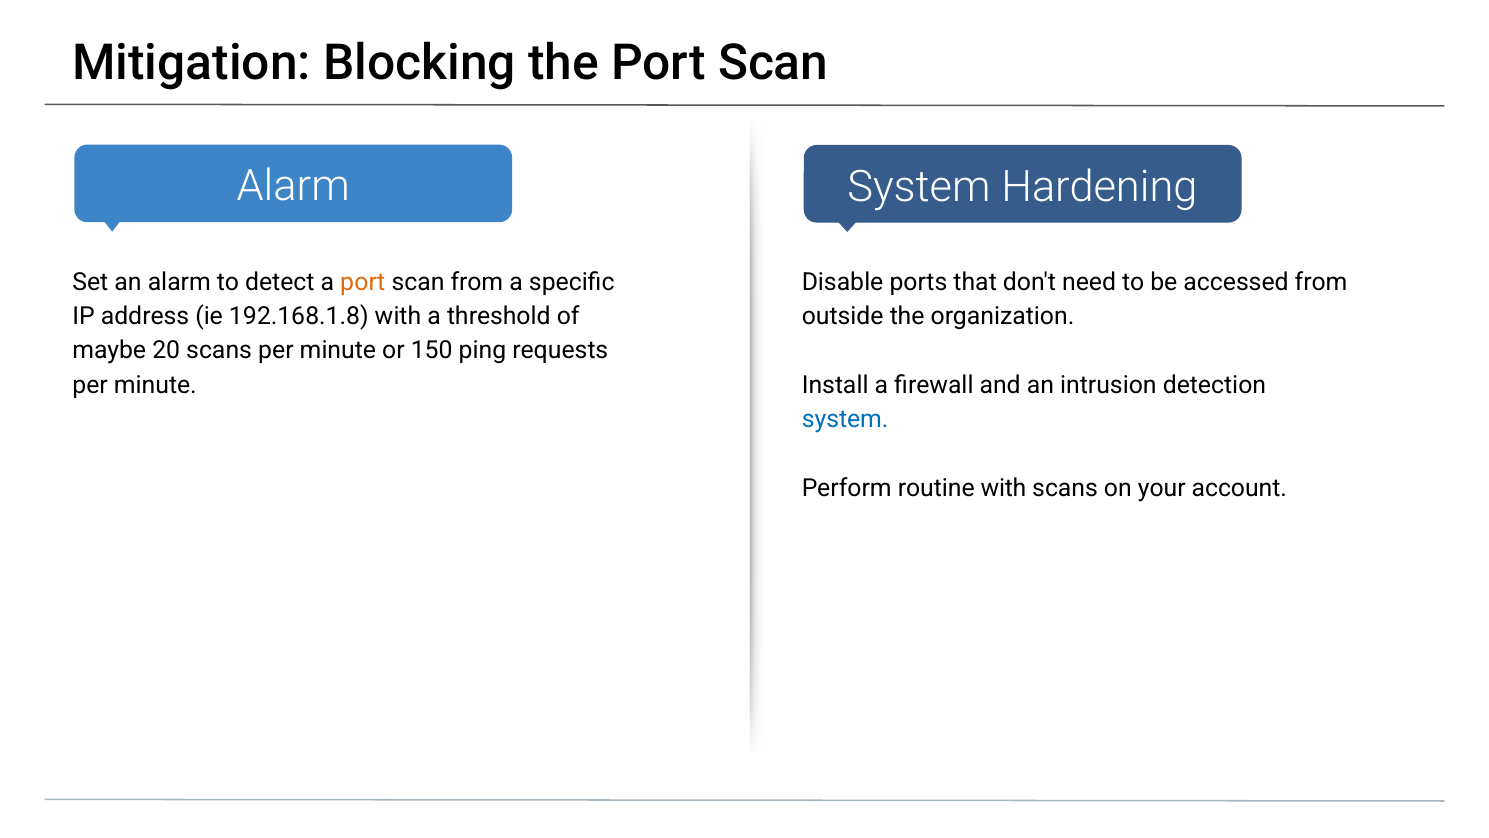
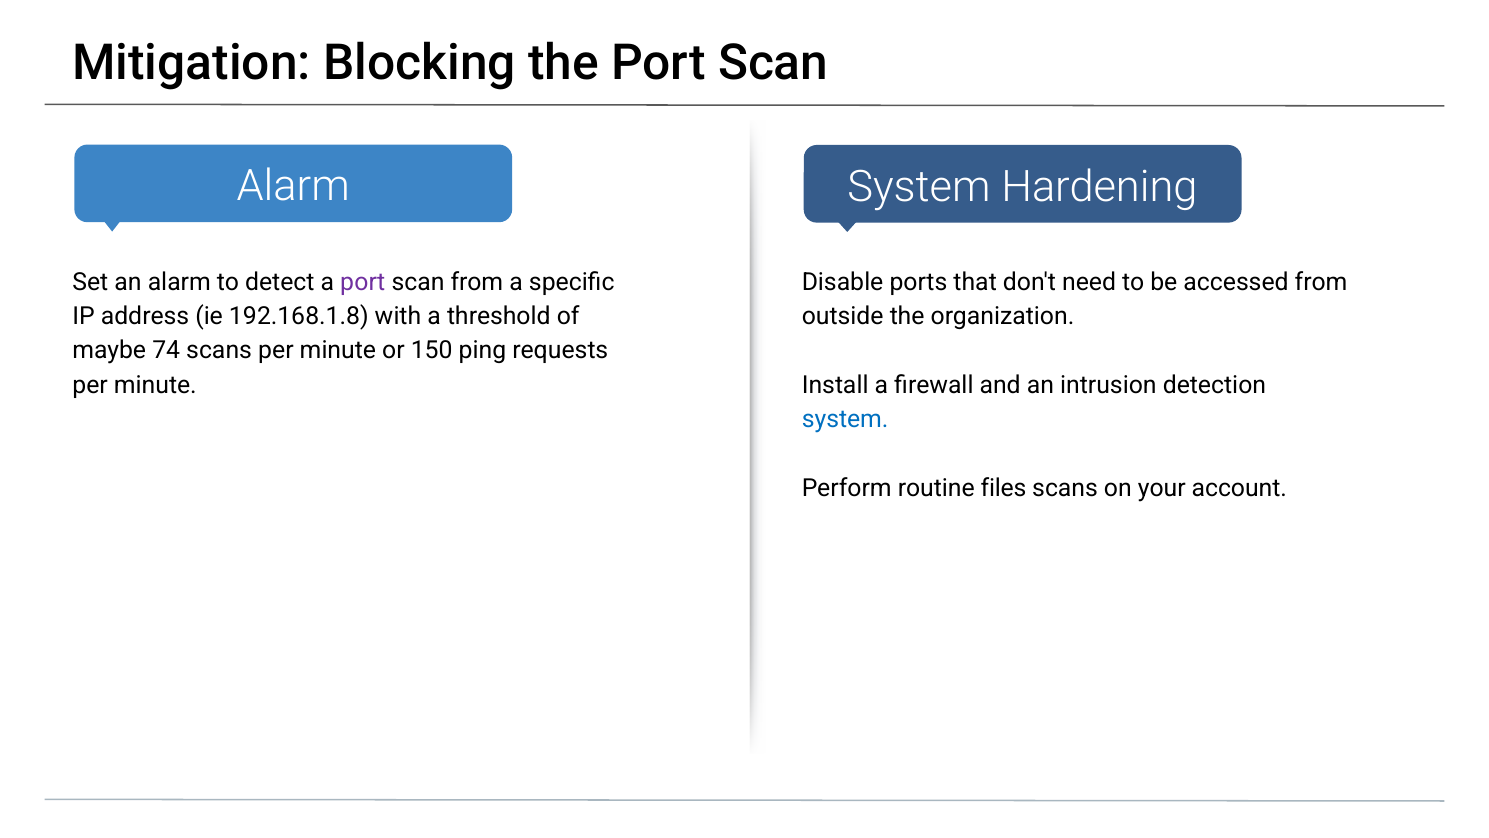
port colour: orange -> purple (363, 282)
20: 20 -> 74 (166, 350)
routine with: with -> files (1004, 488)
